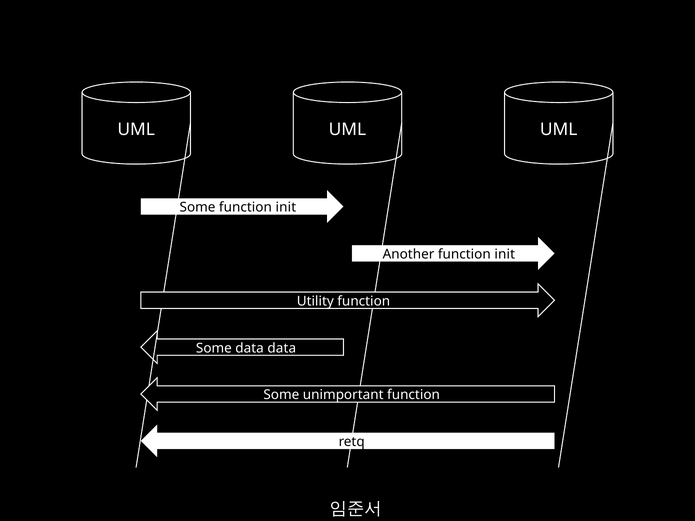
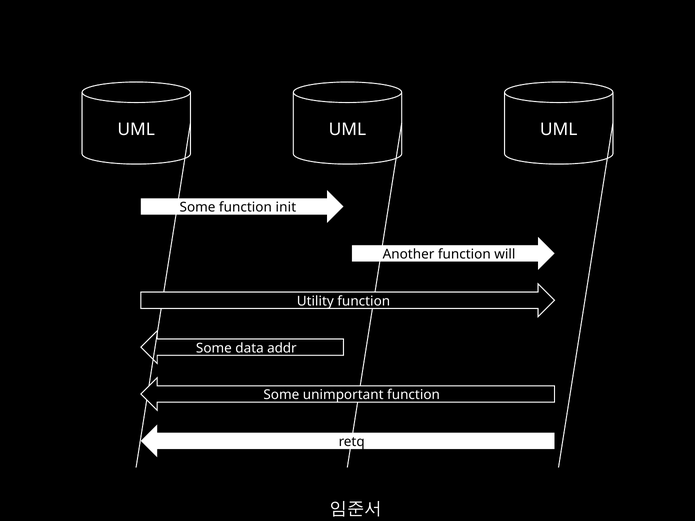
Another function init: init -> will (505, 254)
data data: data -> addr (282, 348)
